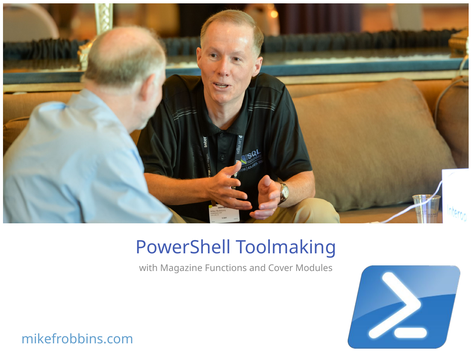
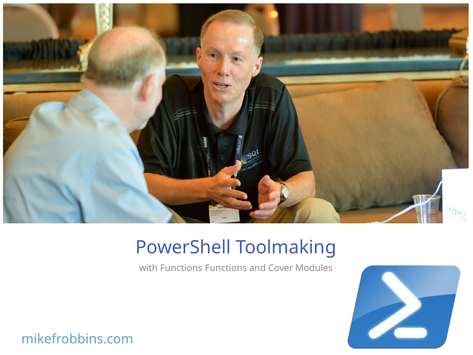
with Magazine: Magazine -> Functions (181, 268)
